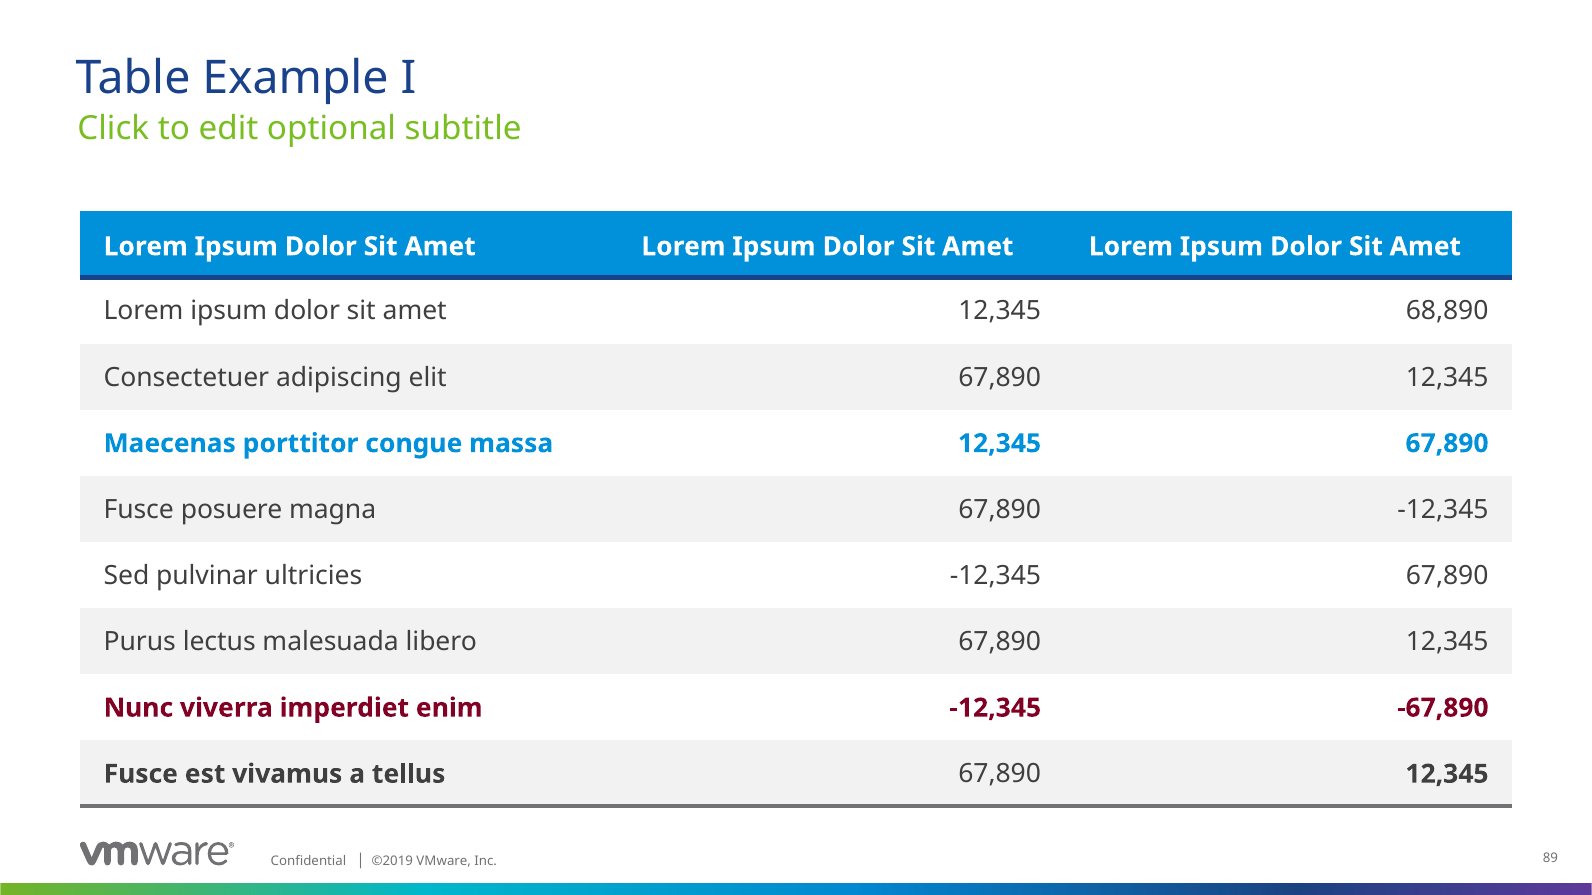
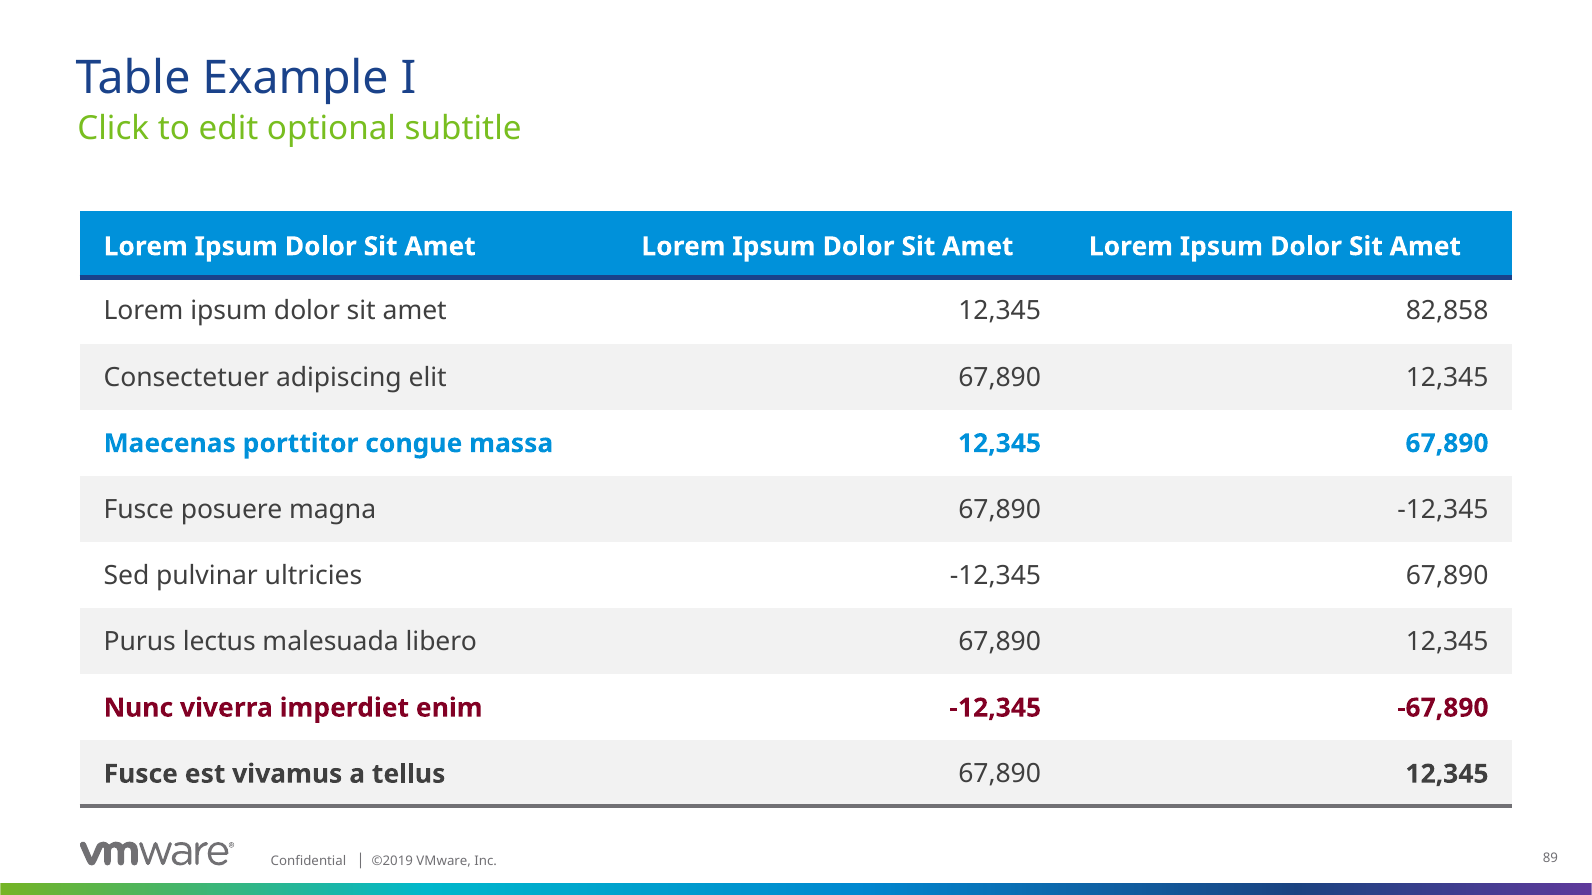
68,890: 68,890 -> 82,858 (1447, 312)
